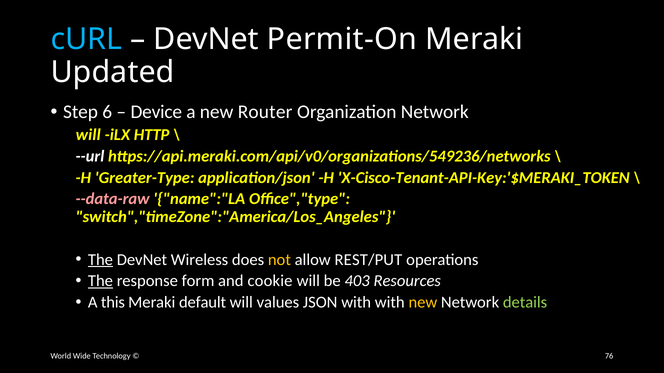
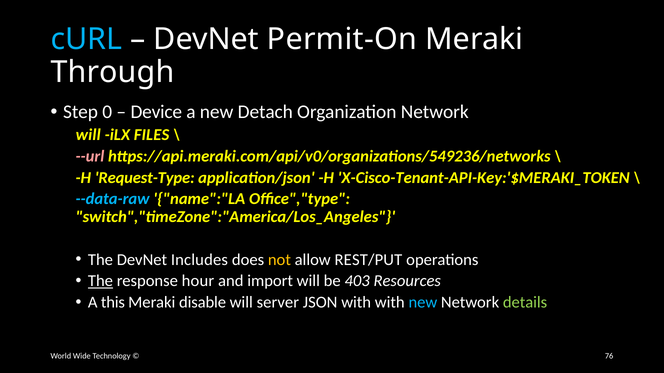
Updated: Updated -> Through (113, 72)
6: 6 -> 0 (107, 112)
Router: Router -> Detach (265, 112)
HTTP: HTTP -> FILES (152, 135)
--url colour: white -> pink (90, 156)
Greater-Type: Greater-Type -> Request-Type (145, 178)
--data-raw colour: pink -> light blue (113, 199)
The underline: present -> none (100, 260)
Wireless: Wireless -> Includes (199, 260)
form: form -> hour (198, 281)
cookie: cookie -> import (270, 281)
default: default -> disable (203, 303)
values: values -> server (278, 303)
new colour: yellow -> light blue (423, 303)
